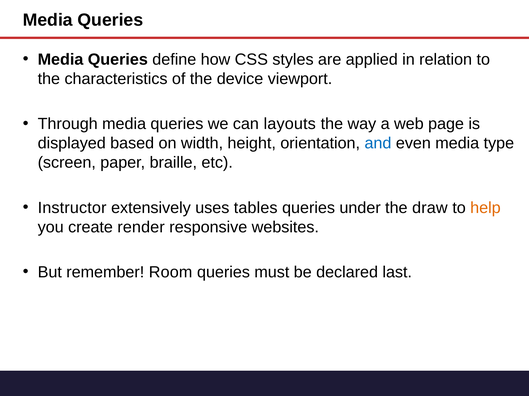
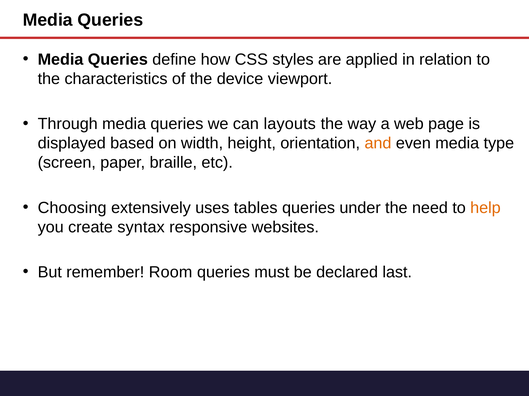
and colour: blue -> orange (378, 144)
Instructor: Instructor -> Choosing (72, 208)
draw: draw -> need (430, 208)
render: render -> syntax (141, 227)
